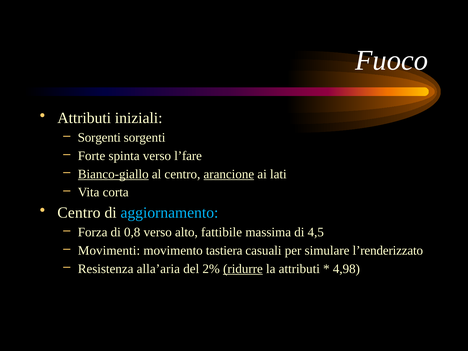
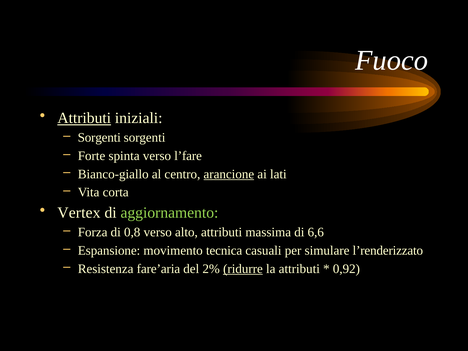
Attributi underline: none -> present (84, 118)
Bianco-giallo underline: present -> none (113, 174)
Centro: Centro -> Vertex (79, 213)
aggiornamento colour: light blue -> light green (169, 213)
alto fattibile: fattibile -> attributi (222, 232)
4,5: 4,5 -> 6,6 (316, 232)
Movimenti: Movimenti -> Espansione (109, 251)
tastiera: tastiera -> tecnica (224, 251)
alla’aria: alla’aria -> fare’aria (158, 269)
4,98: 4,98 -> 0,92 (346, 269)
